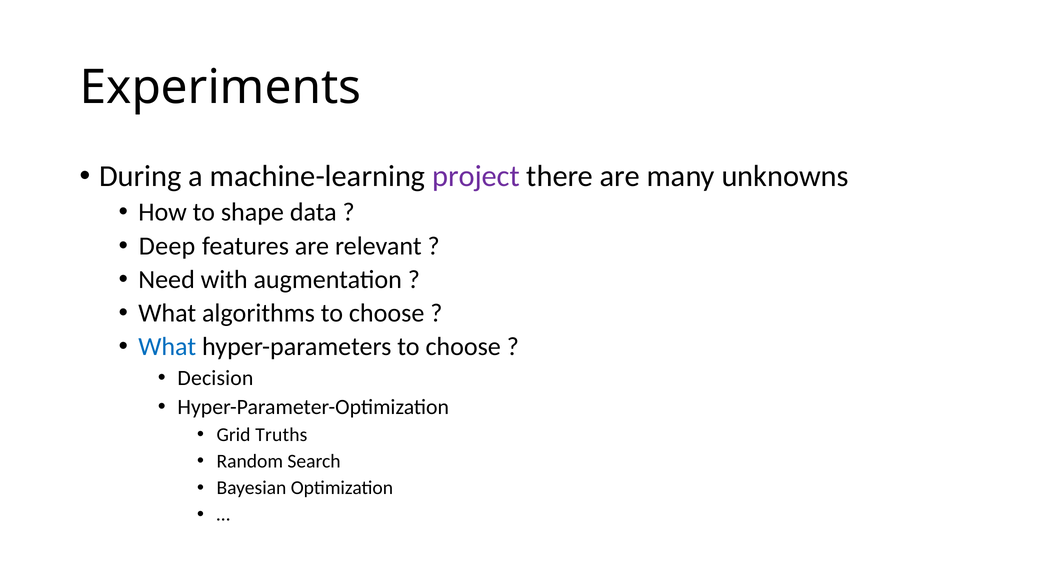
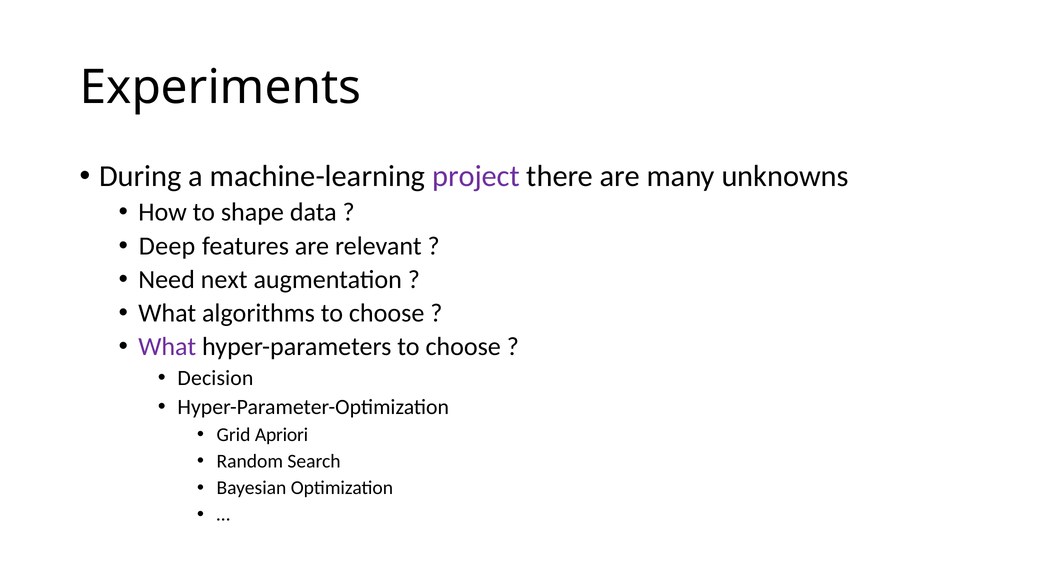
with: with -> next (224, 280)
What colour: blue -> purple (167, 347)
Truths: Truths -> Apriori (282, 435)
